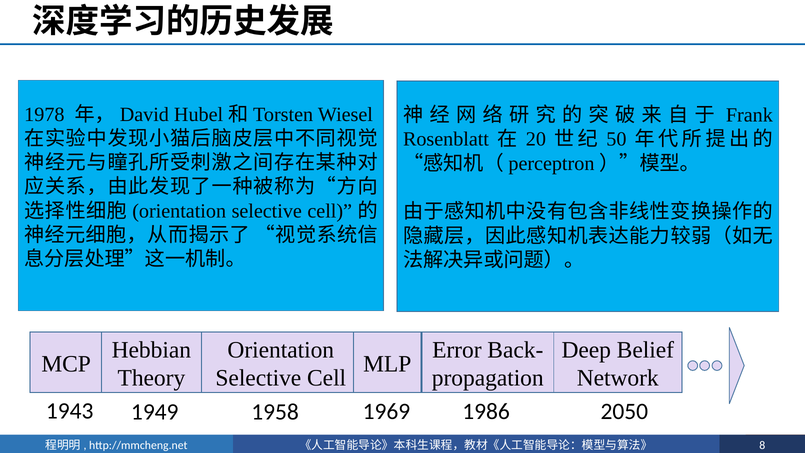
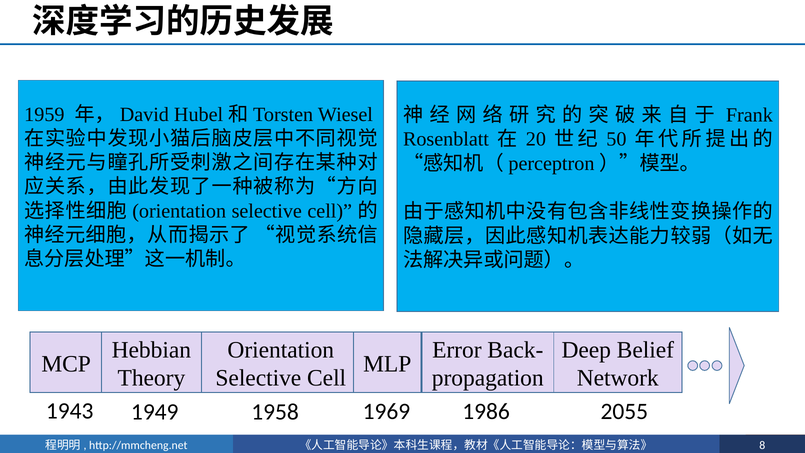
1978: 1978 -> 1959 (44, 114)
2050: 2050 -> 2055 (624, 411)
